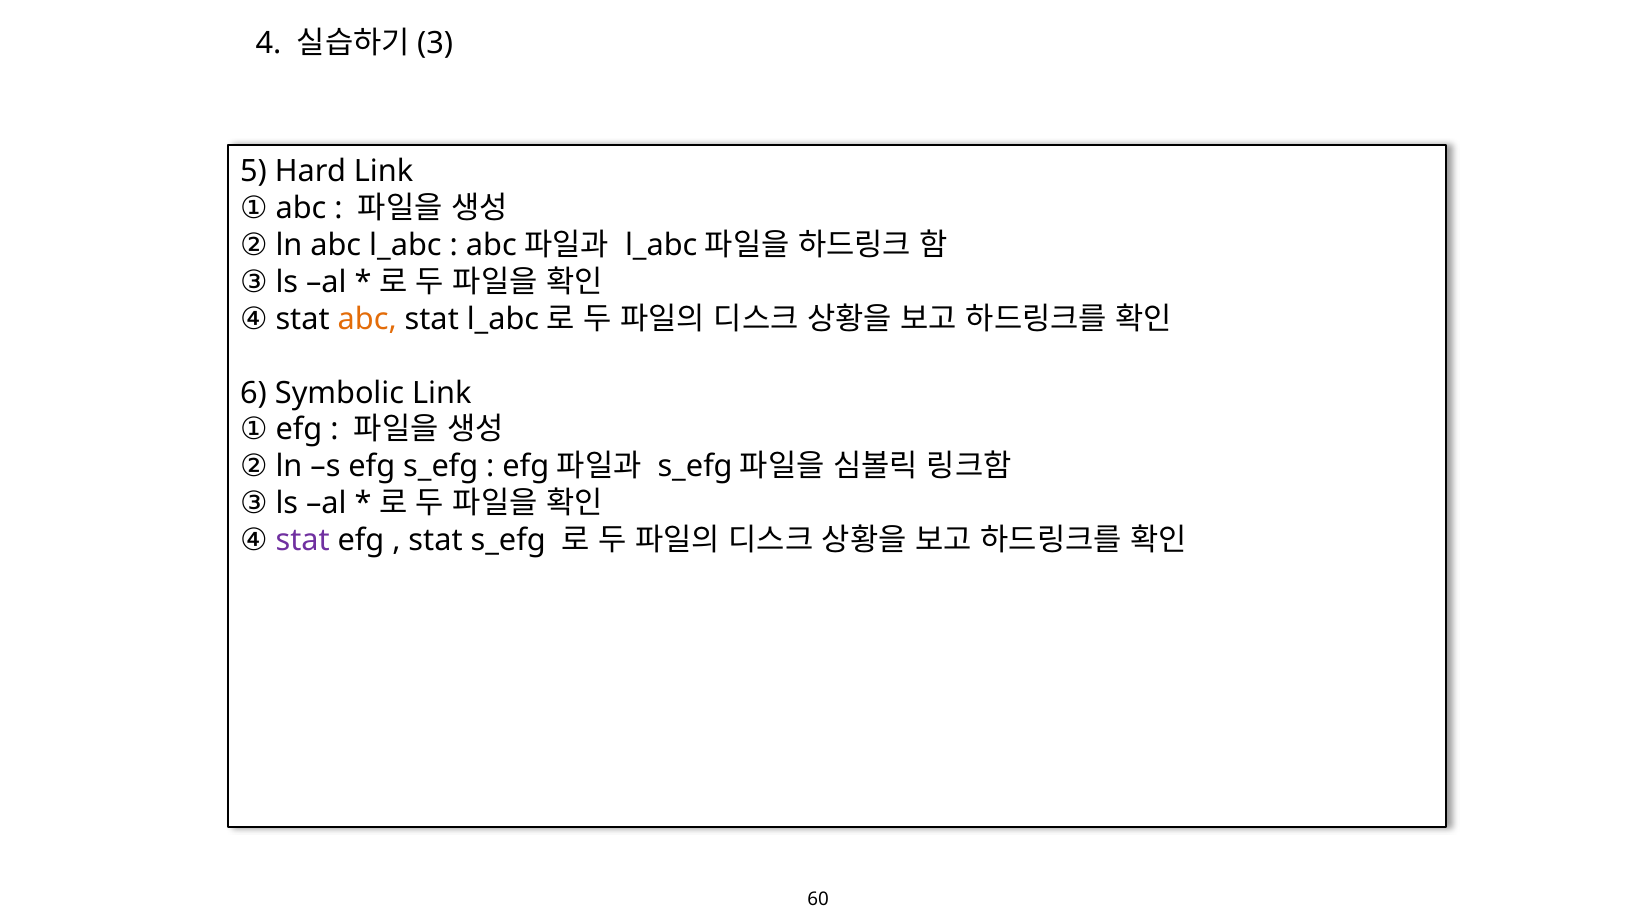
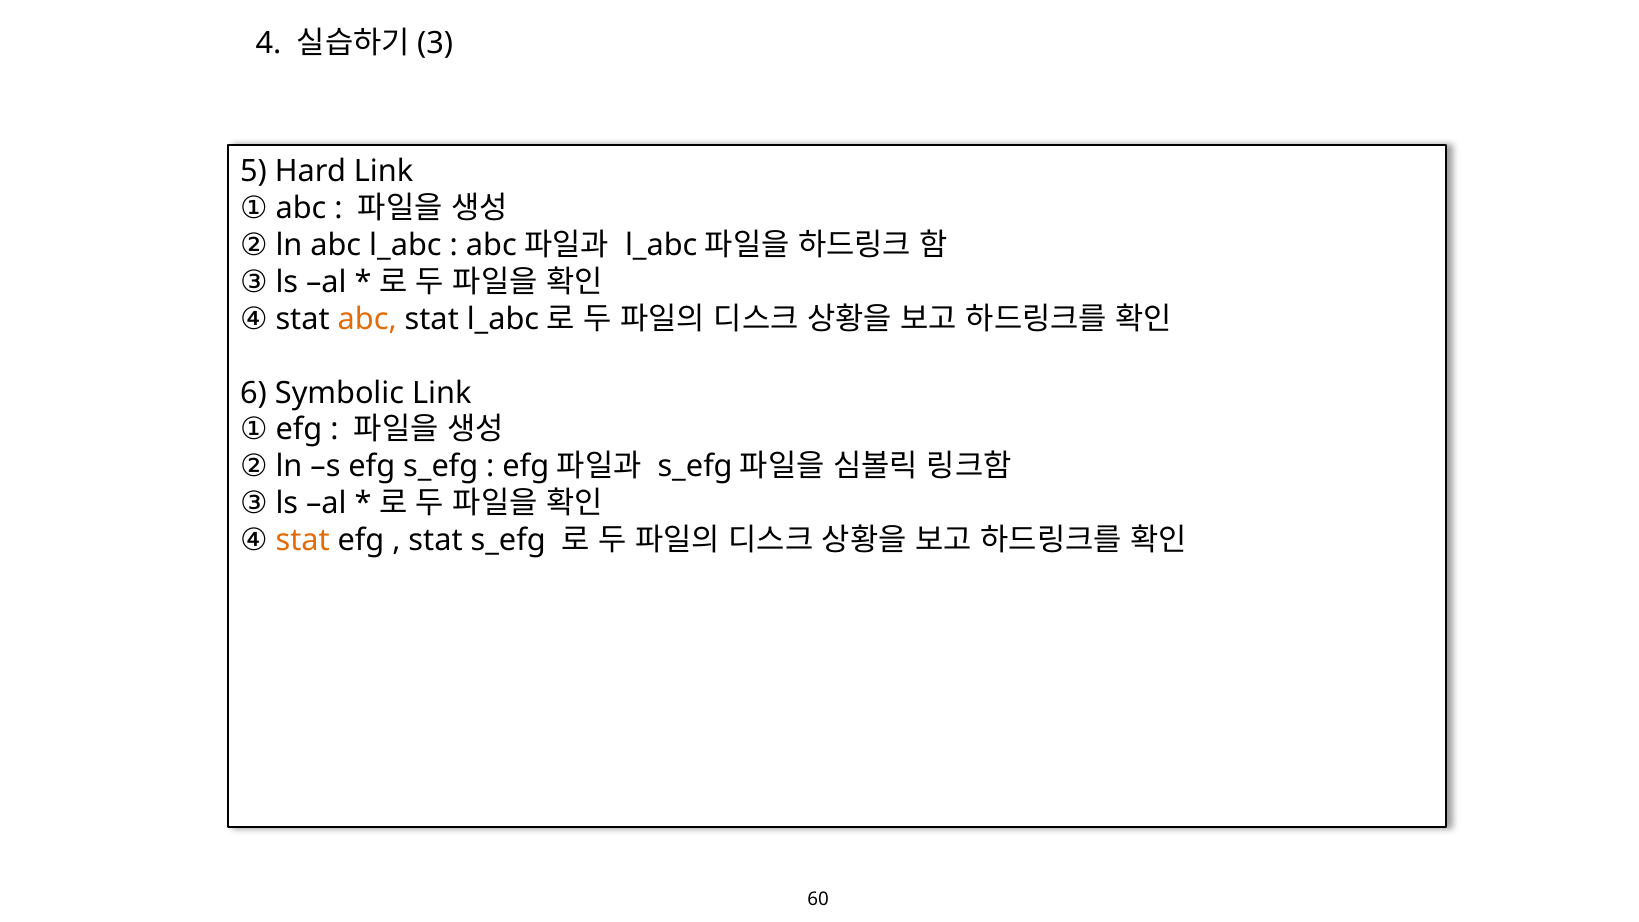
stat colour: purple -> orange (303, 540)
